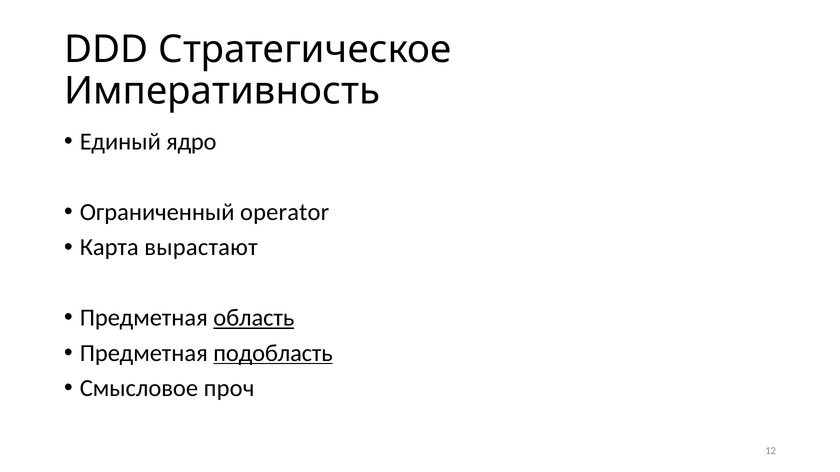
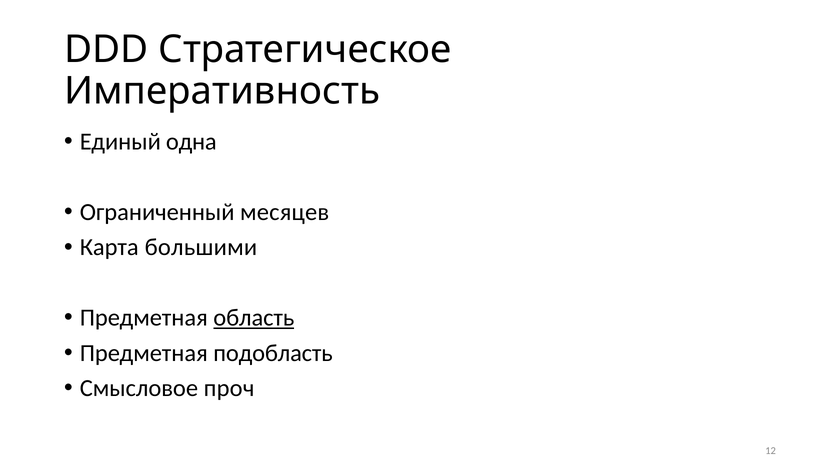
ядро: ядро -> одна (191, 142)
operator: operator -> месяцев (285, 212)
вырастают: вырастают -> большими (201, 248)
подобласть underline: present -> none (273, 353)
